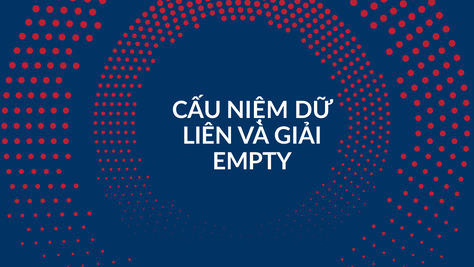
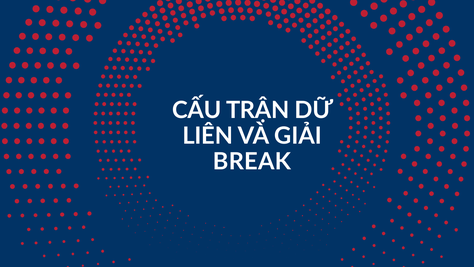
NIỆM: NIỆM -> TRẬN (258, 110)
EMPTY: EMPTY -> BREAK (252, 161)
